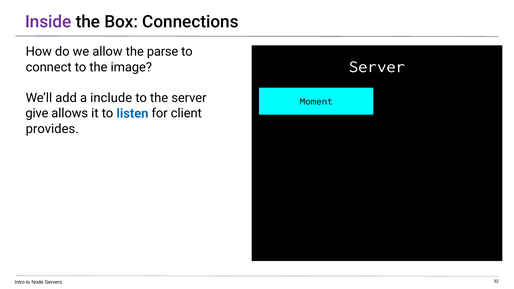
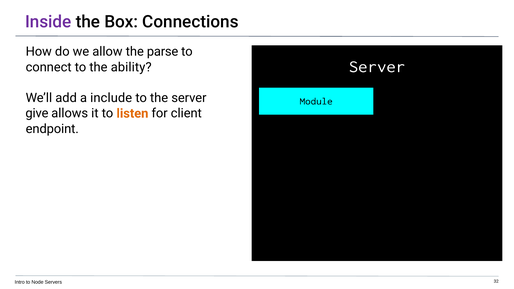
image: image -> ability (131, 67)
Moment: Moment -> Module (316, 101)
listen colour: blue -> orange (132, 113)
provides: provides -> endpoint (52, 129)
